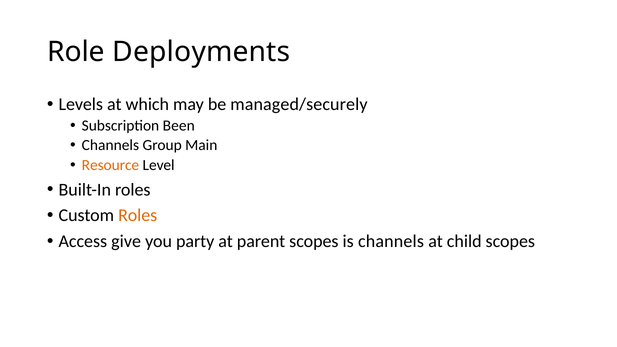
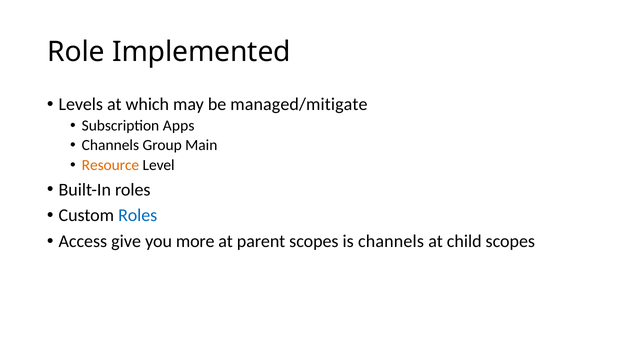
Deployments: Deployments -> Implemented (202, 52)
managed/securely: managed/securely -> managed/mitigate (299, 104)
Been: Been -> Apps (179, 126)
Roles colour: orange -> blue (138, 216)
party: party -> more (195, 241)
